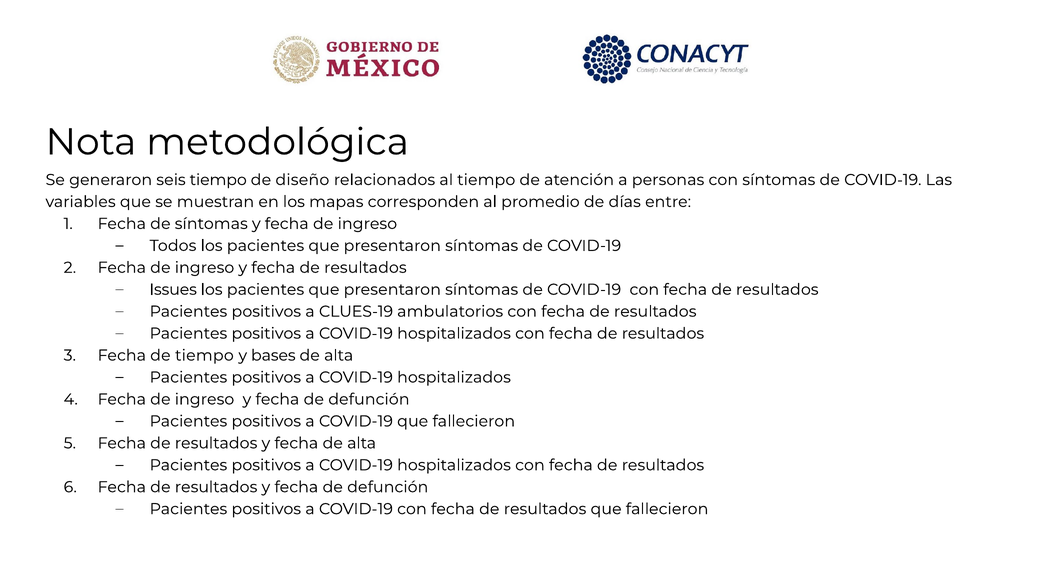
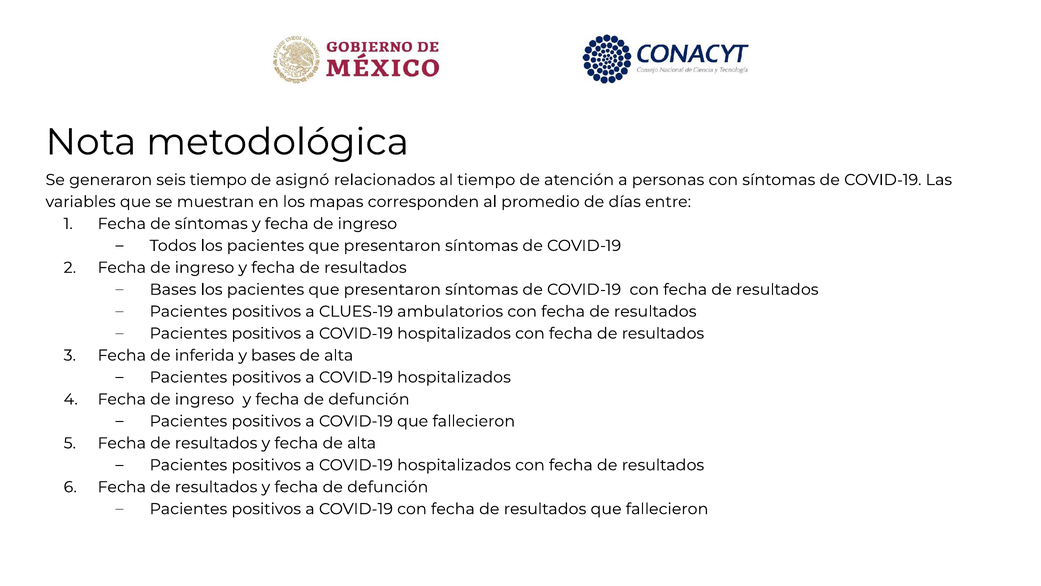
diseño: diseño -> asignó (302, 180)
Issues: Issues -> Bases (173, 289)
de tiempo: tiempo -> inferida (205, 355)
